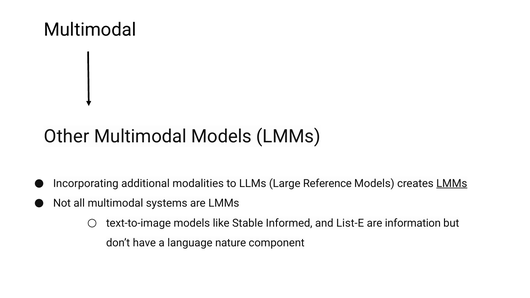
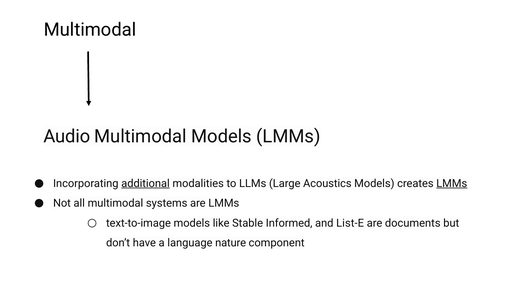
Other: Other -> Audio (67, 136)
additional underline: none -> present (146, 183)
Reference: Reference -> Acoustics (327, 183)
information: information -> documents (413, 223)
